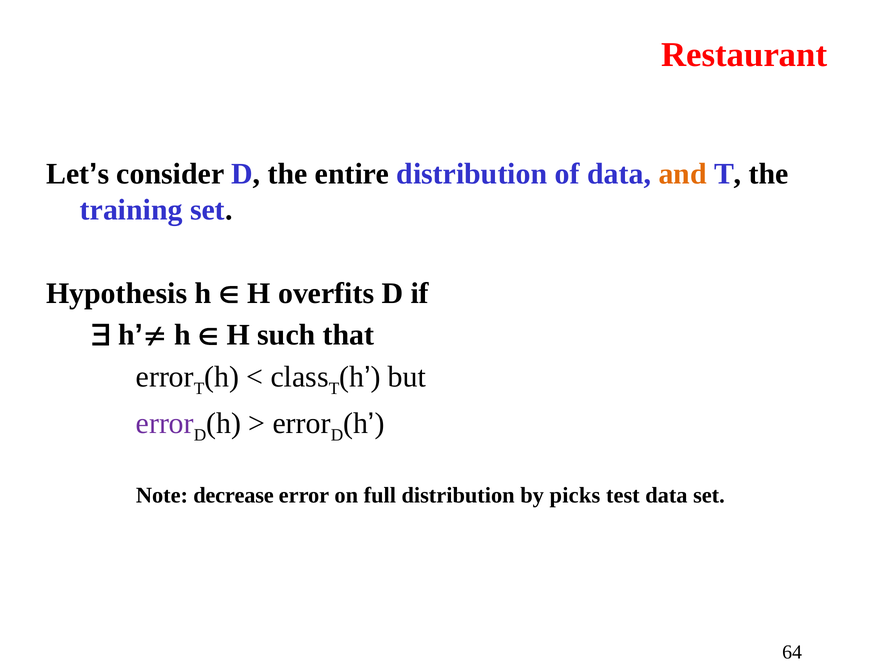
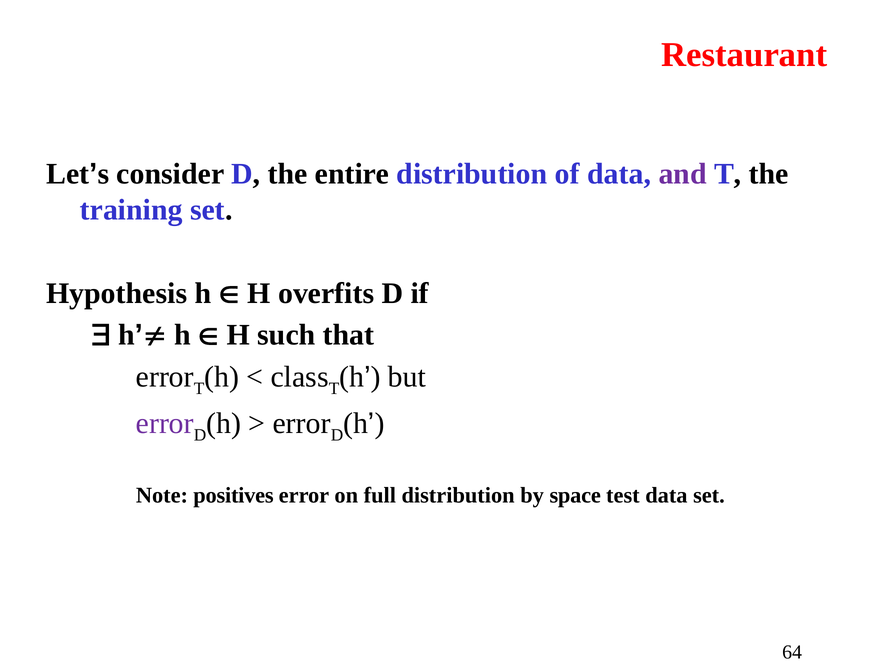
and colour: orange -> purple (683, 174)
decrease: decrease -> positives (233, 495)
picks: picks -> space (575, 495)
